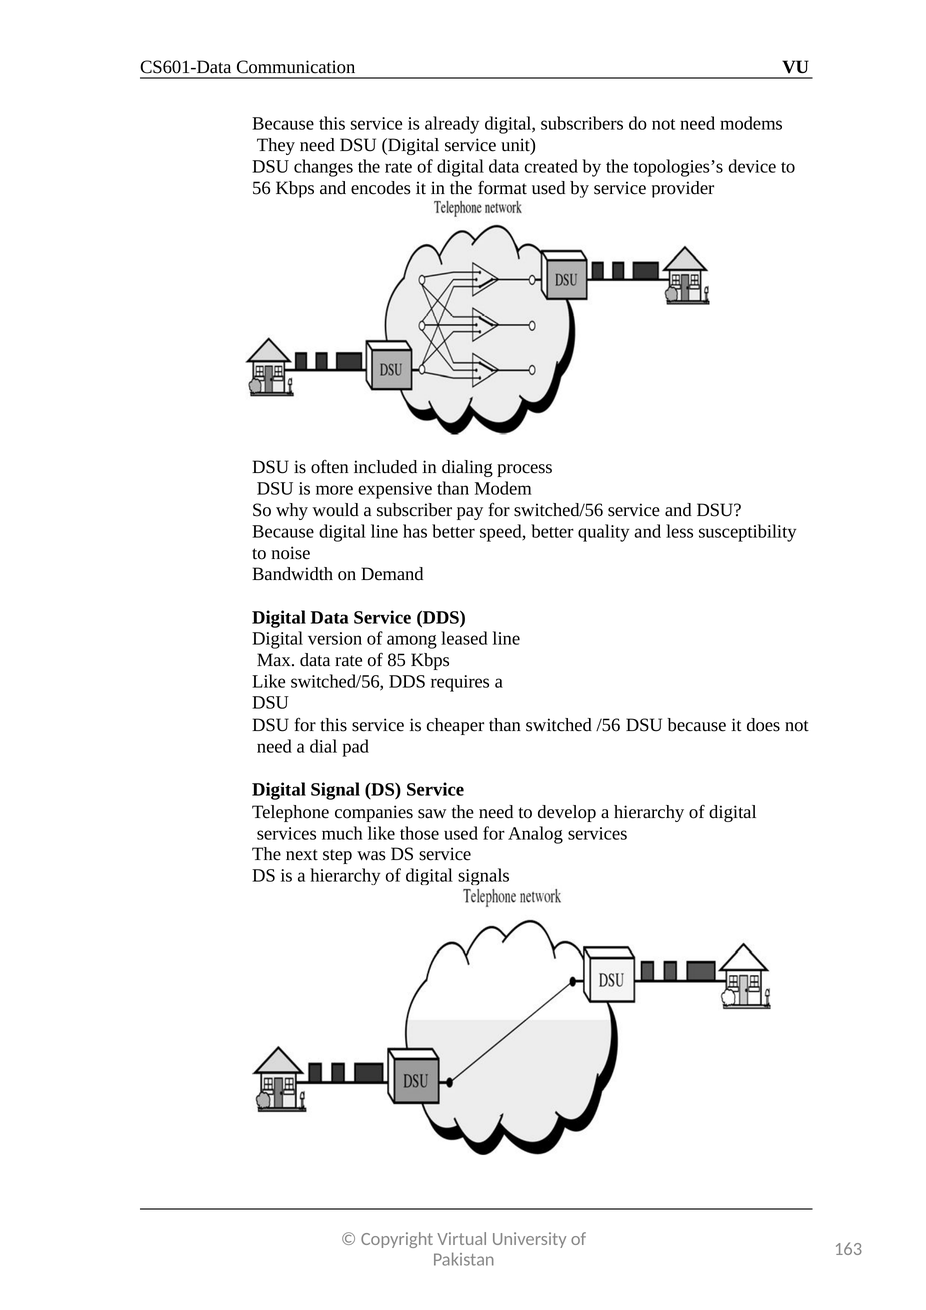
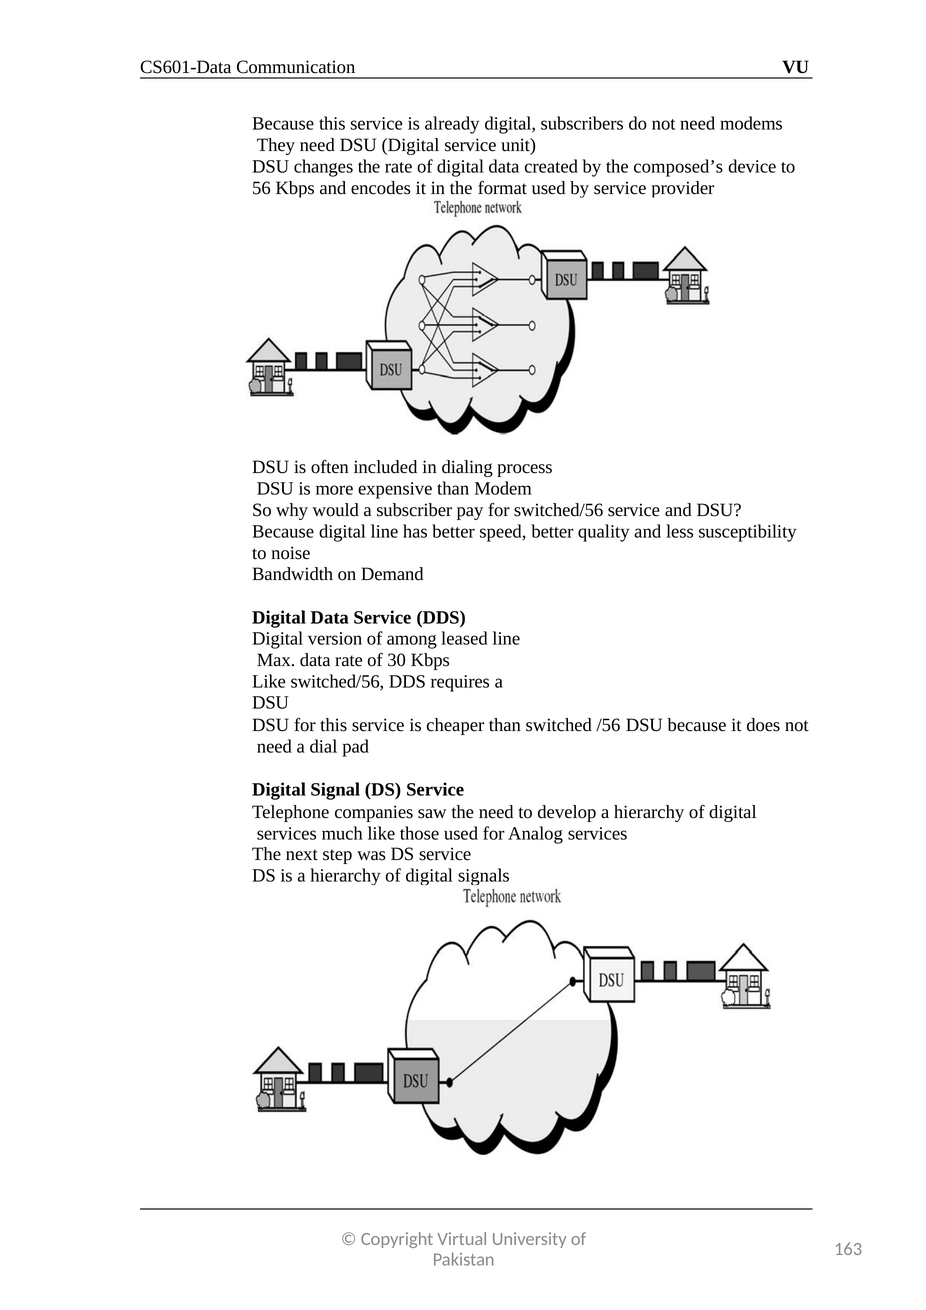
topologies’s: topologies’s -> composed’s (678, 167)
85: 85 -> 30 (397, 660)
